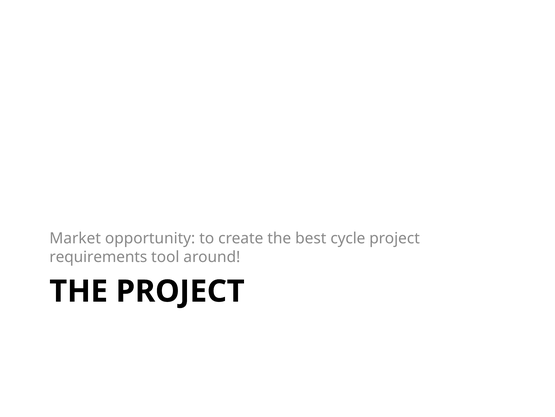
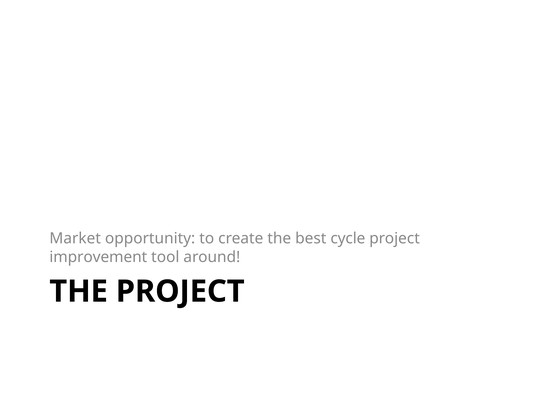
requirements: requirements -> improvement (98, 257)
